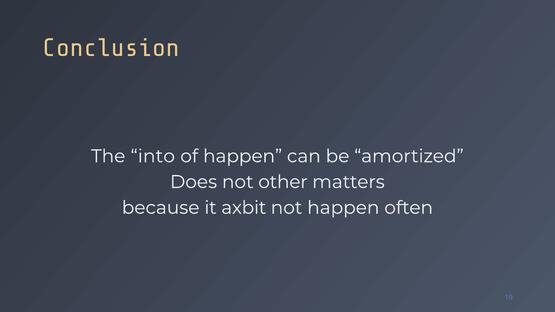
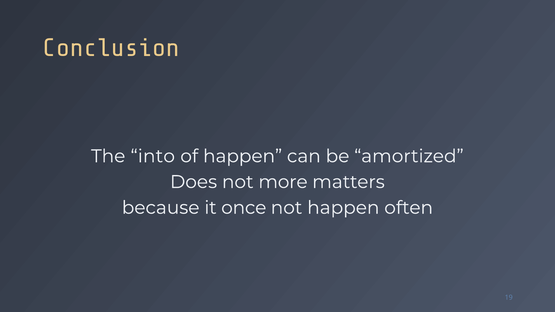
other: other -> more (283, 182)
axbit: axbit -> once (244, 208)
